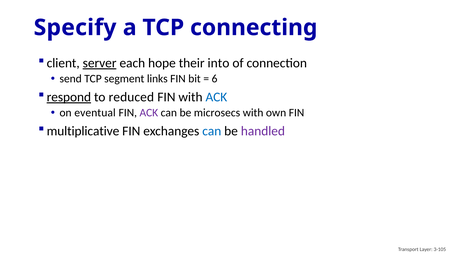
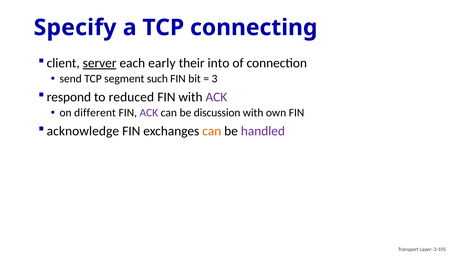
hope: hope -> early (162, 63)
links: links -> such (157, 79)
6: 6 -> 3 (214, 79)
respond underline: present -> none (69, 97)
ACK colour: blue -> purple (216, 97)
eventual: eventual -> different (95, 113)
microsecs: microsecs -> discussion (217, 113)
multiplicative: multiplicative -> acknowledge (83, 131)
can colour: blue -> orange (212, 131)
